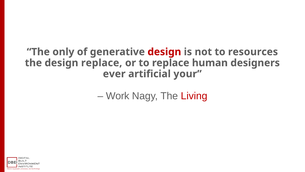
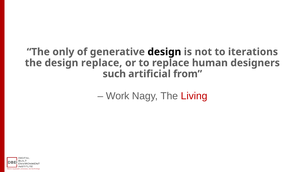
design colour: red -> black (164, 52)
resources: resources -> iterations (253, 52)
ever: ever -> such (114, 74)
your: your -> from (188, 74)
